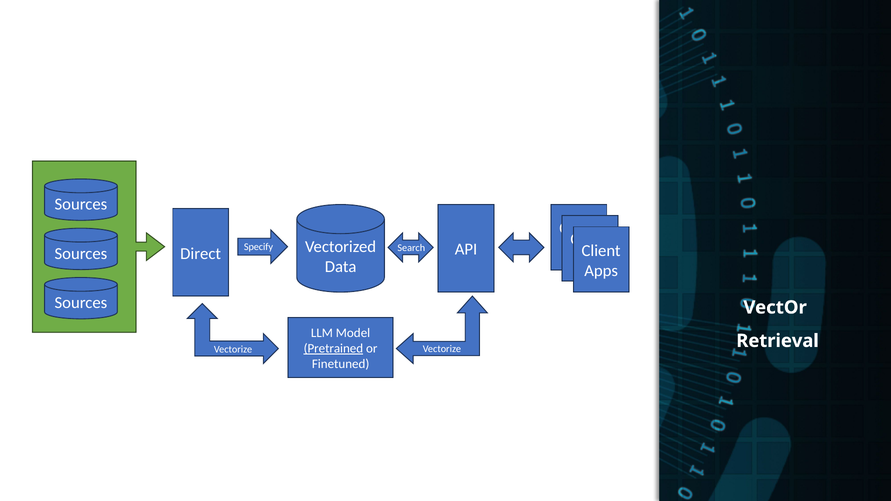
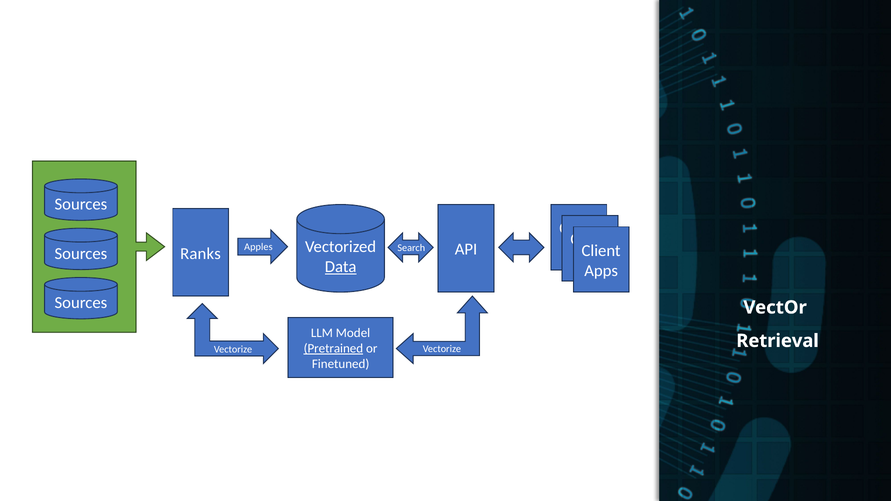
Specify: Specify -> Apples (258, 247)
Direct: Direct -> Ranks (201, 254)
Data underline: none -> present (341, 267)
